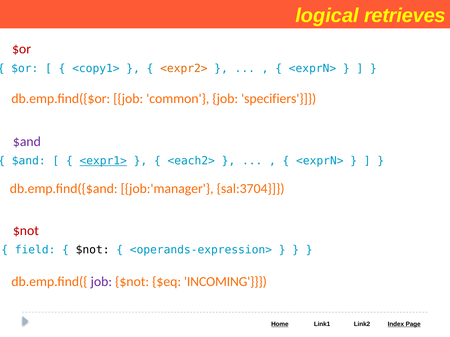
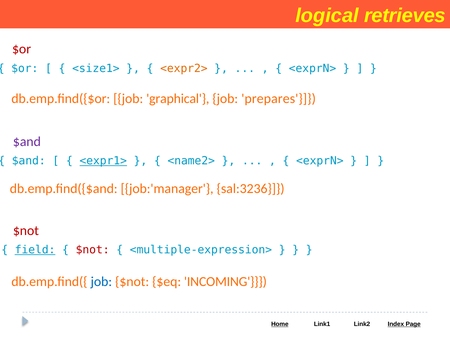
<copy1>: <copy1> -> <size1> (96, 69)
common: common -> graphical (178, 99)
specifiers: specifiers -> prepares (279, 99)
<each2>: <each2> -> <name2> (191, 161)
sal:3704: sal:3704 -> sal:3236 (251, 189)
field underline: none -> present (35, 250)
$not colour: black -> red (93, 250)
<operands-expression>: <operands-expression> -> <multiple-expression> (201, 250)
job colour: purple -> blue (101, 282)
